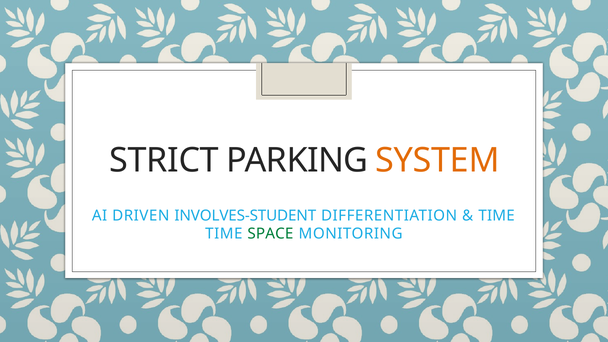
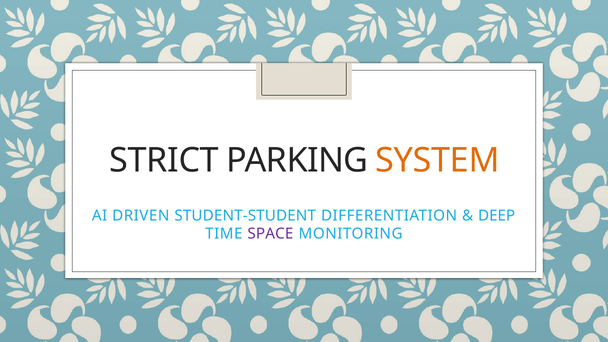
INVOLVES-STUDENT: INVOLVES-STUDENT -> STUDENT-STUDENT (245, 216)
TIME: TIME -> DEEP (497, 216)
SPACE colour: green -> purple (270, 234)
